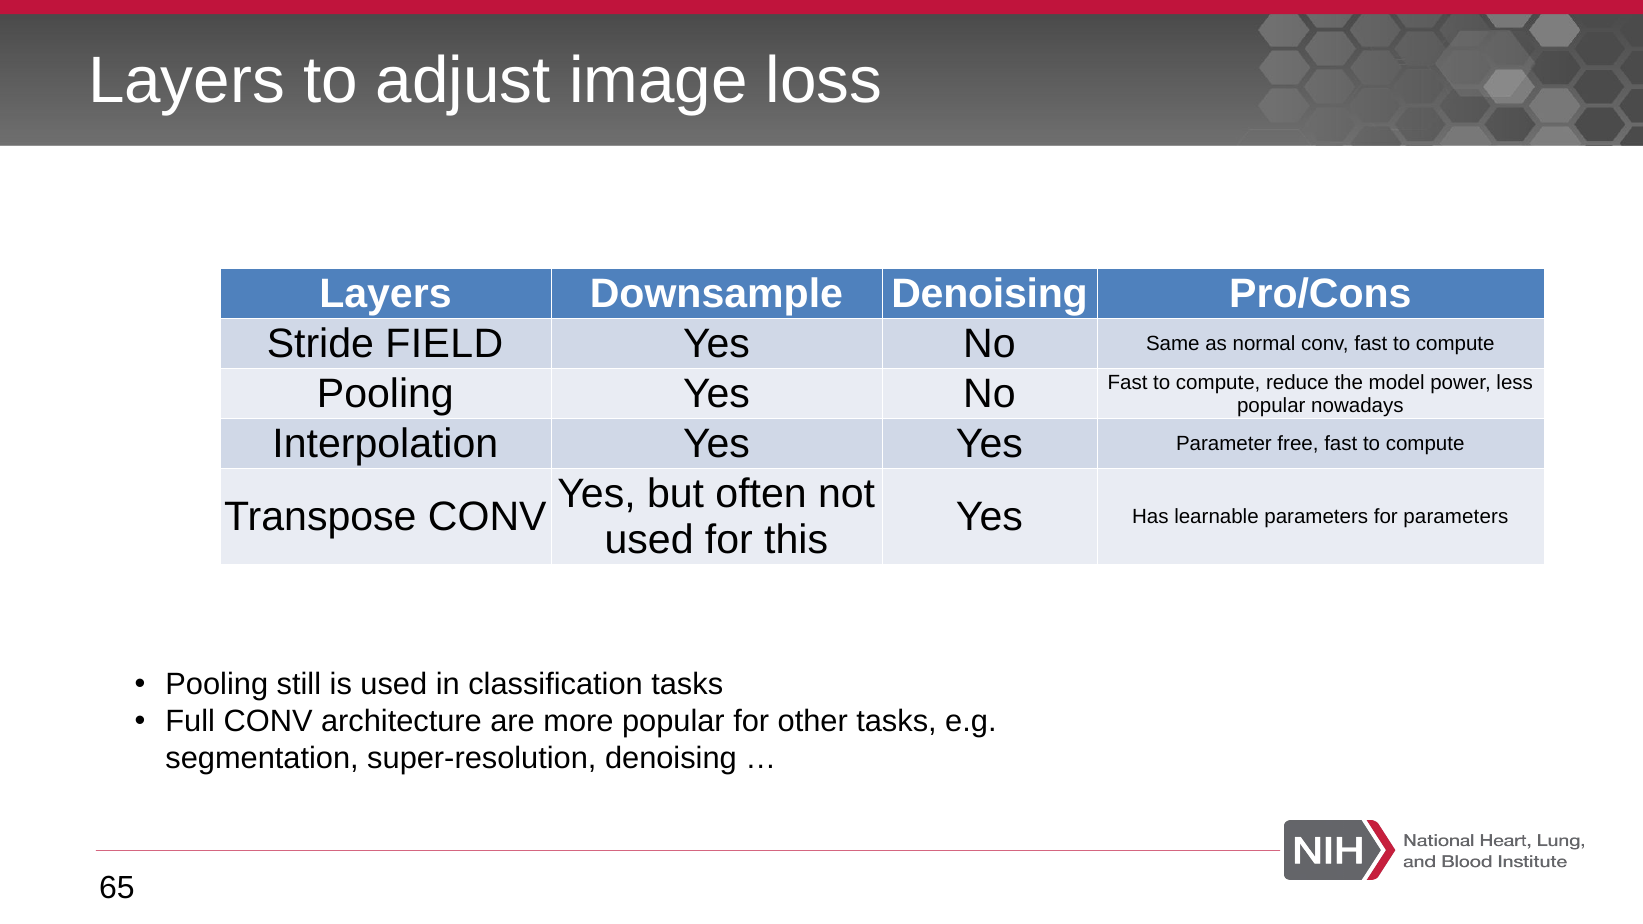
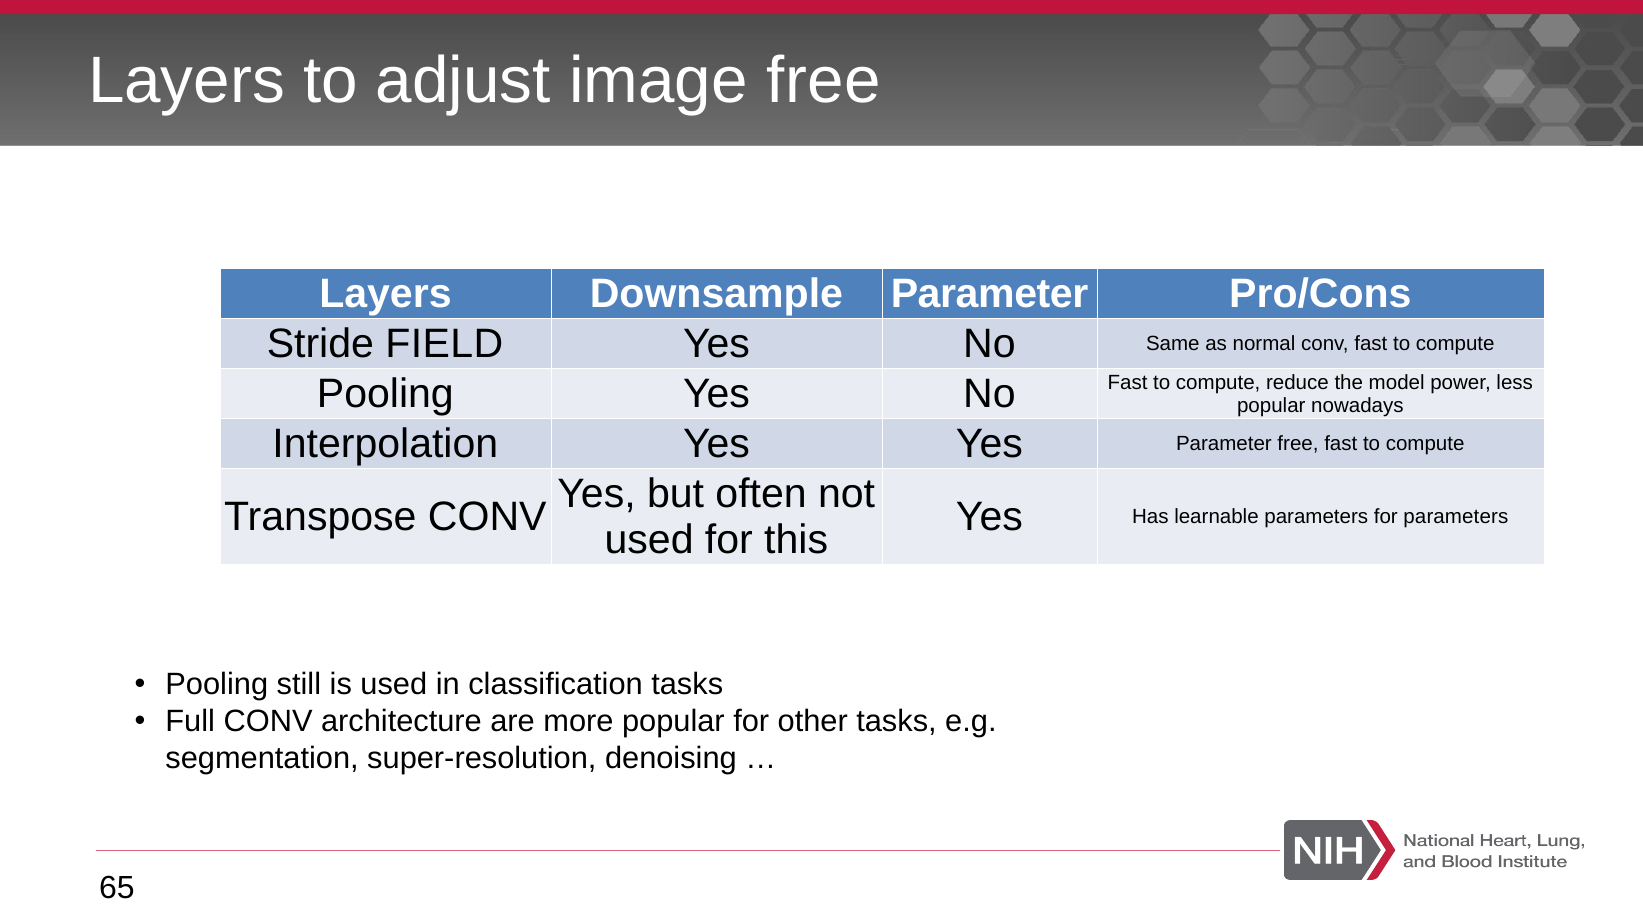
image loss: loss -> free (824, 81)
Downsample Denoising: Denoising -> Parameter (990, 294)
